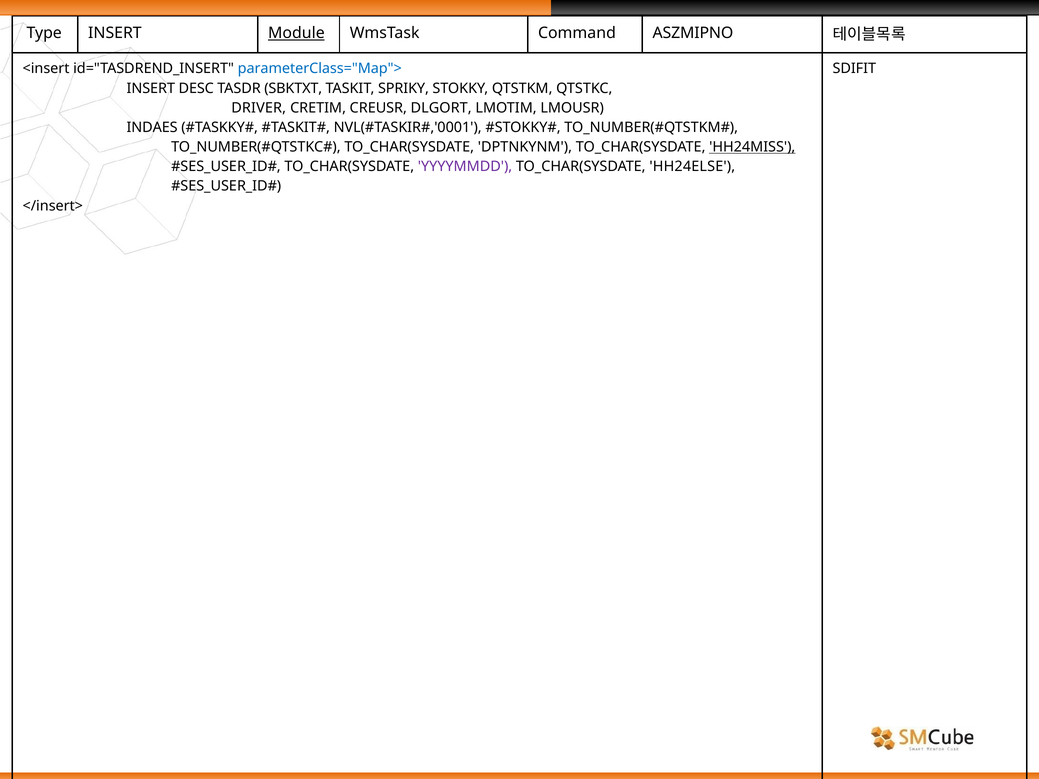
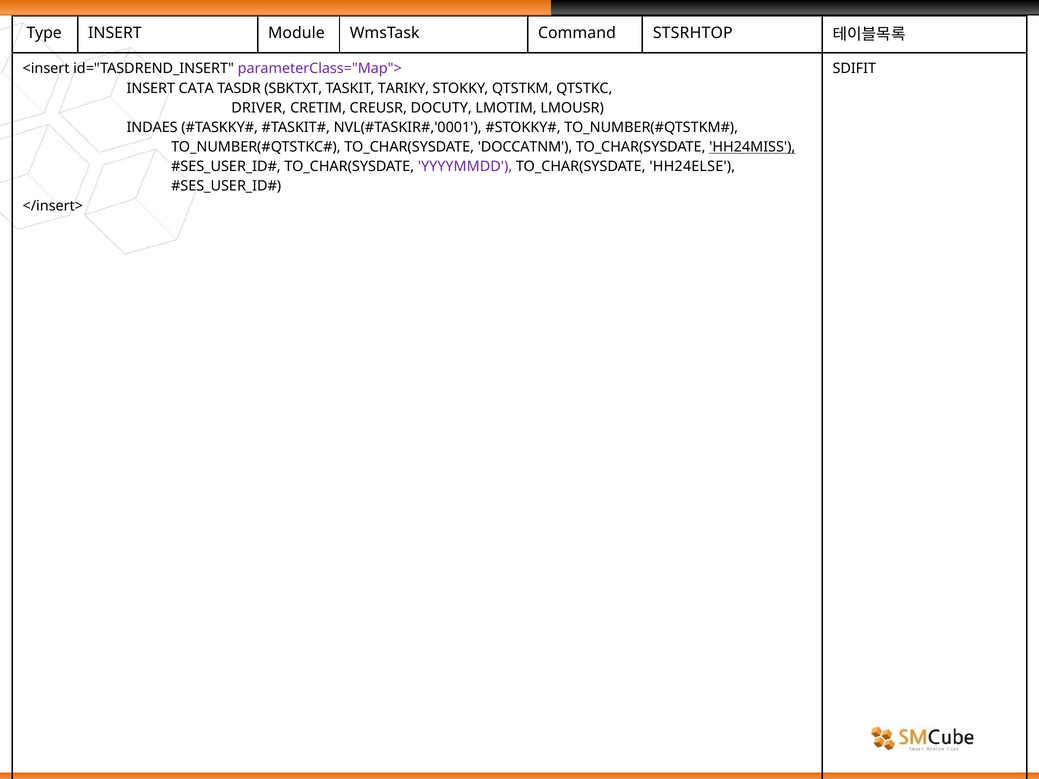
Module underline: present -> none (296, 33)
ASZMIPNO: ASZMIPNO -> STSRHTOP (693, 33)
parameterClass="Map"> colour: blue -> purple (320, 69)
DESC: DESC -> CATA (196, 88)
SPRIKY: SPRIKY -> TARIKY (403, 88)
DLGORT: DLGORT -> DOCUTY (441, 108)
DPTNKYNM: DPTNKYNM -> DOCCATNM (525, 147)
